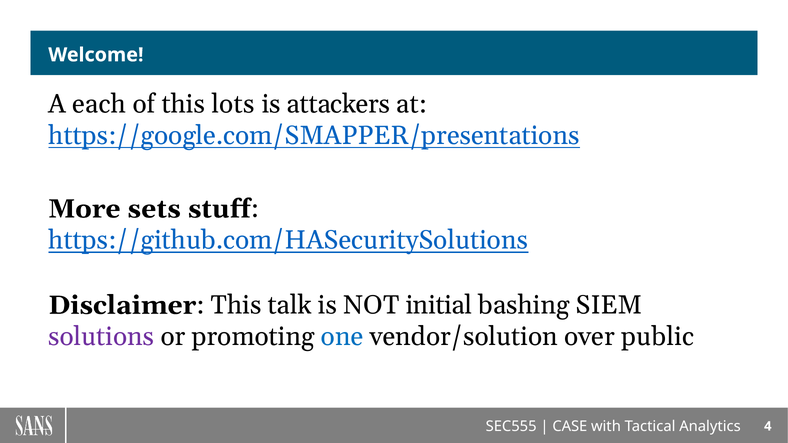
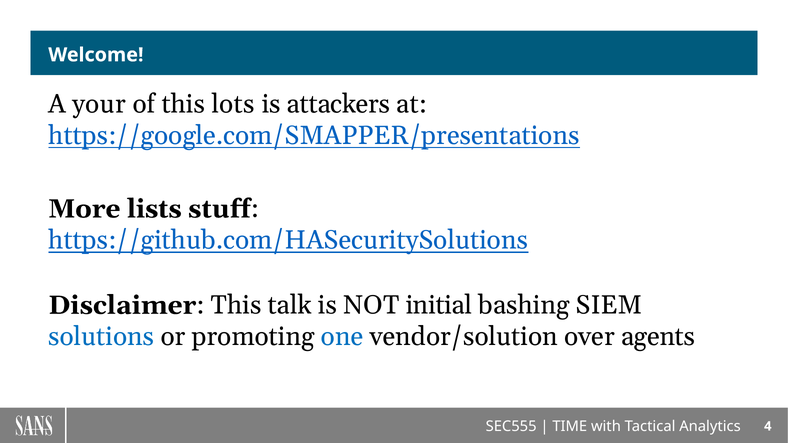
each: each -> your (99, 104)
sets: sets -> lists (154, 209)
solutions colour: purple -> blue (101, 337)
public: public -> agents (658, 337)
CASE: CASE -> TIME (570, 426)
